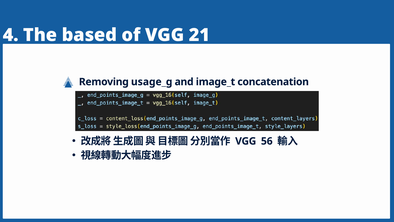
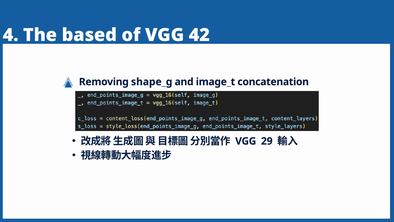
21: 21 -> 42 (199, 35)
usage_g: usage_g -> shape_g (152, 82)
56: 56 -> 29 (267, 141)
